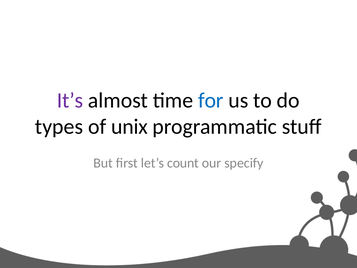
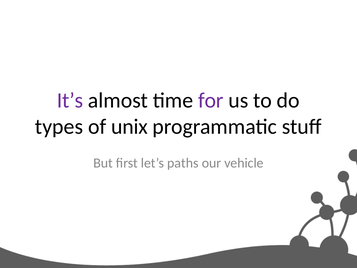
for colour: blue -> purple (211, 100)
count: count -> paths (183, 163)
specify: specify -> vehicle (244, 163)
